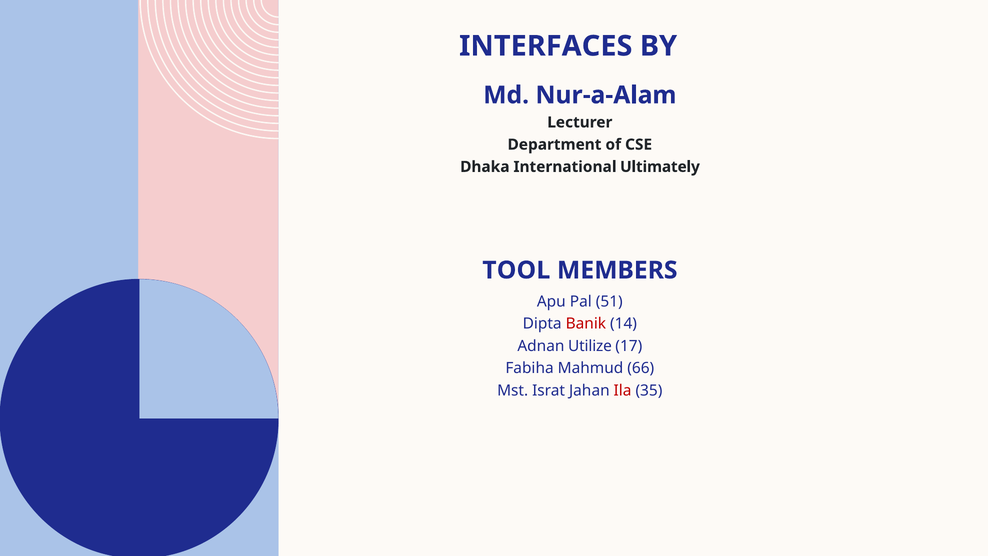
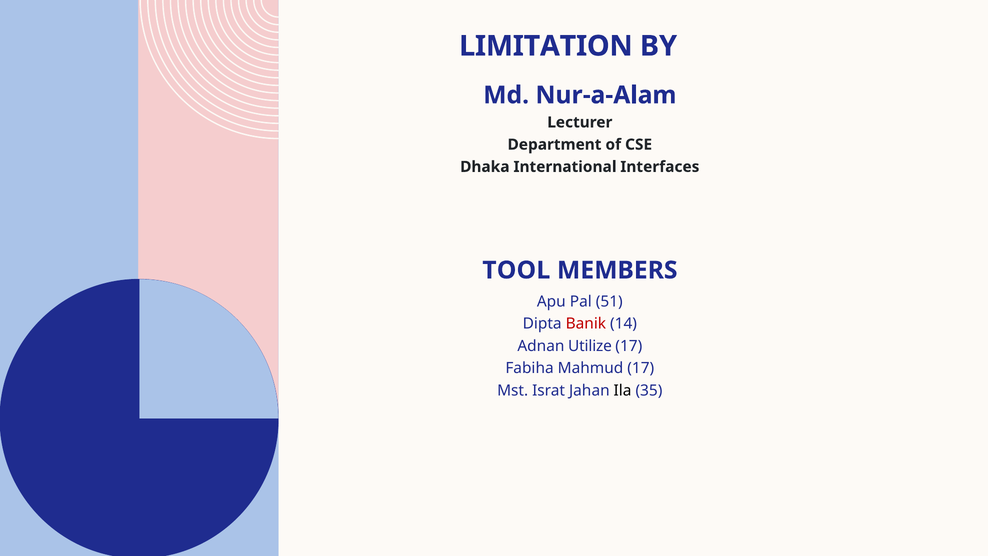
INTERFACES: INTERFACES -> LIMITATION (546, 46)
Ultimately: Ultimately -> Interfaces (660, 167)
Mahmud 66: 66 -> 17 (641, 368)
Ila colour: red -> black (623, 390)
